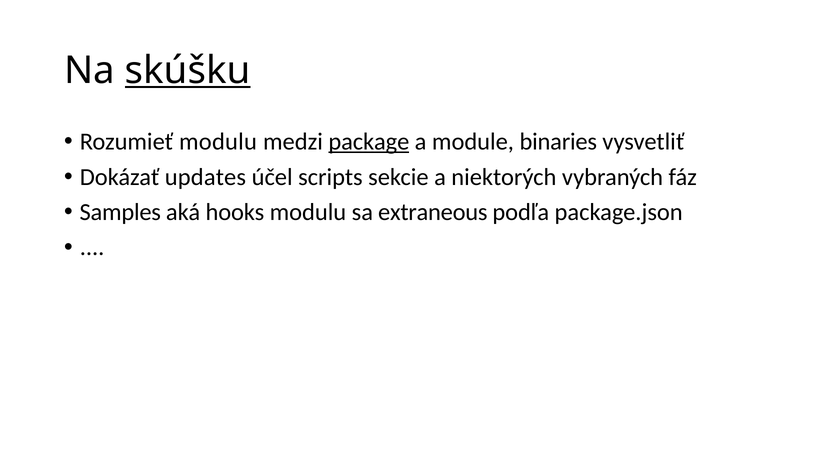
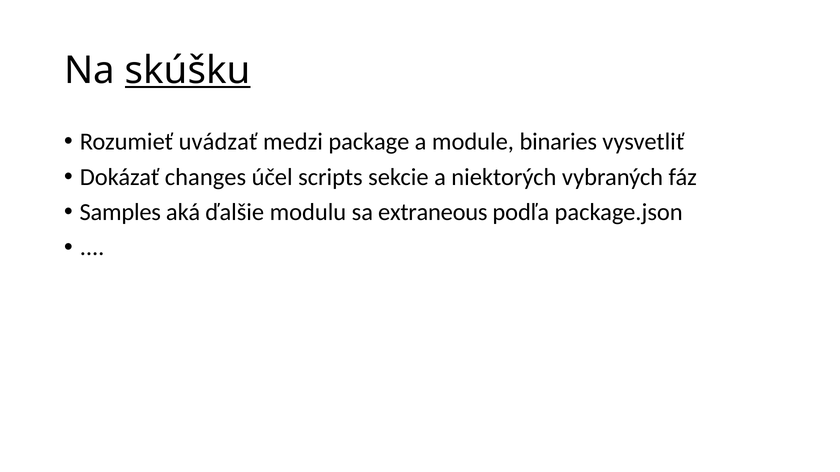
Rozumieť modulu: modulu -> uvádzať (218, 142)
package underline: present -> none (369, 142)
updates: updates -> changes (205, 177)
hooks: hooks -> ďalšie (235, 212)
